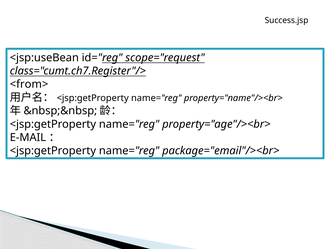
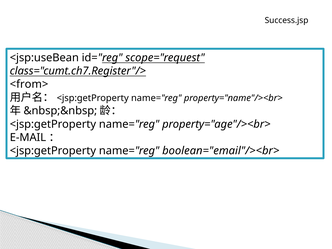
package="email"/><br>: package="email"/><br> -> boolean="email"/><br> (221, 151)
